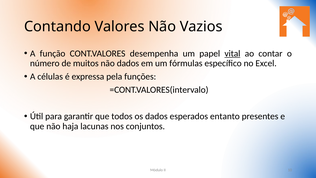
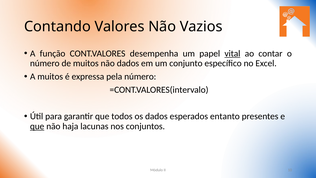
fórmulas: fórmulas -> conjunto (186, 63)
A células: células -> muitos (50, 77)
pela funções: funções -> número (140, 77)
que underline: none -> present (37, 126)
